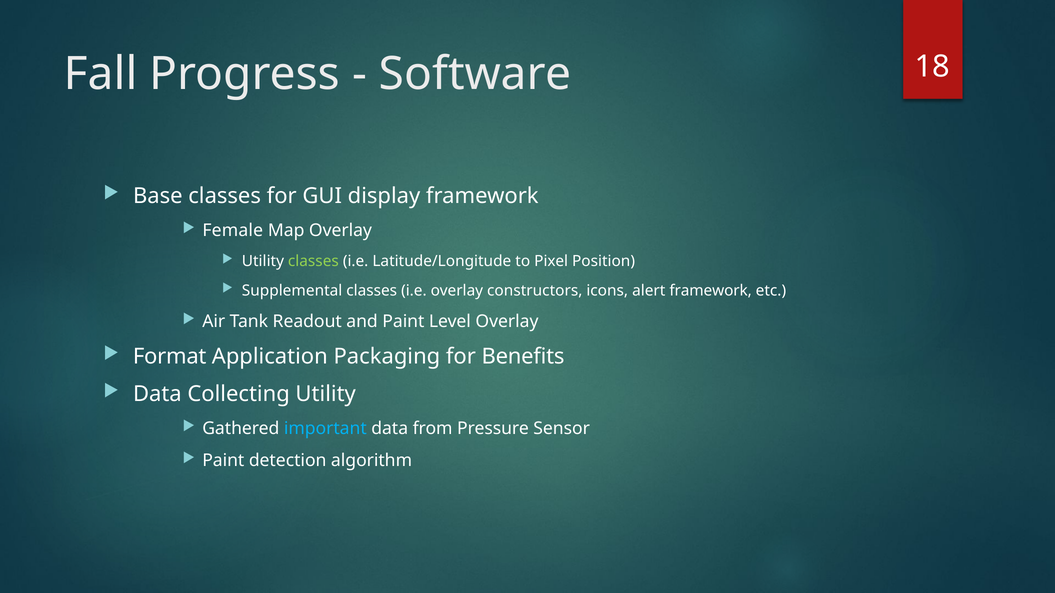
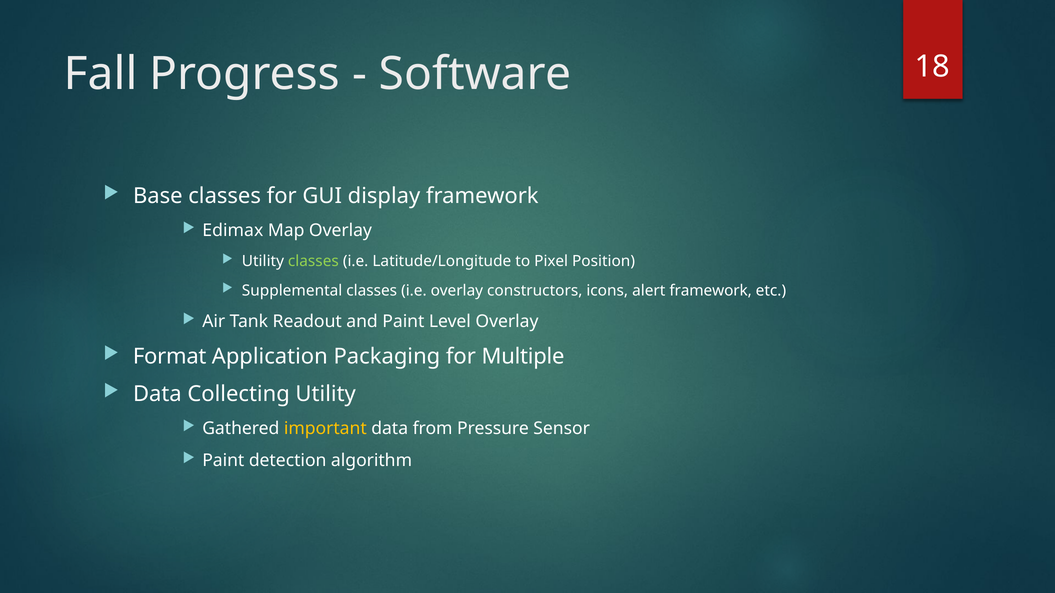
Female: Female -> Edimax (233, 231)
Benefits: Benefits -> Multiple (523, 357)
important colour: light blue -> yellow (325, 429)
